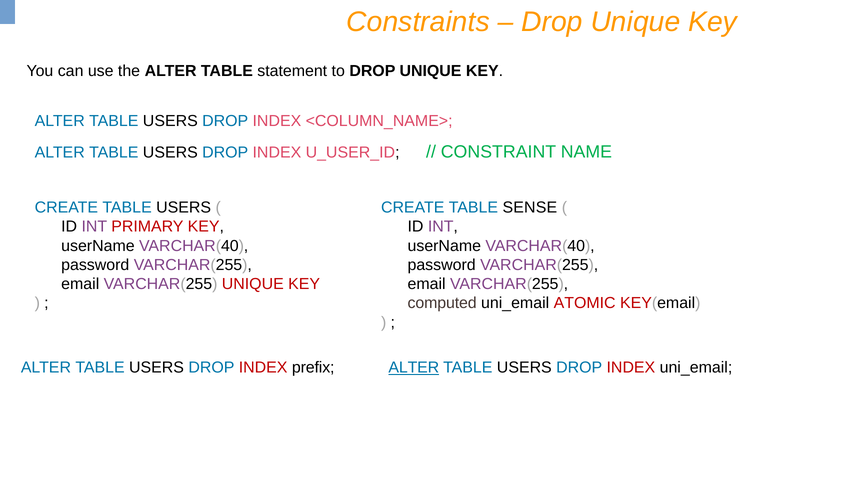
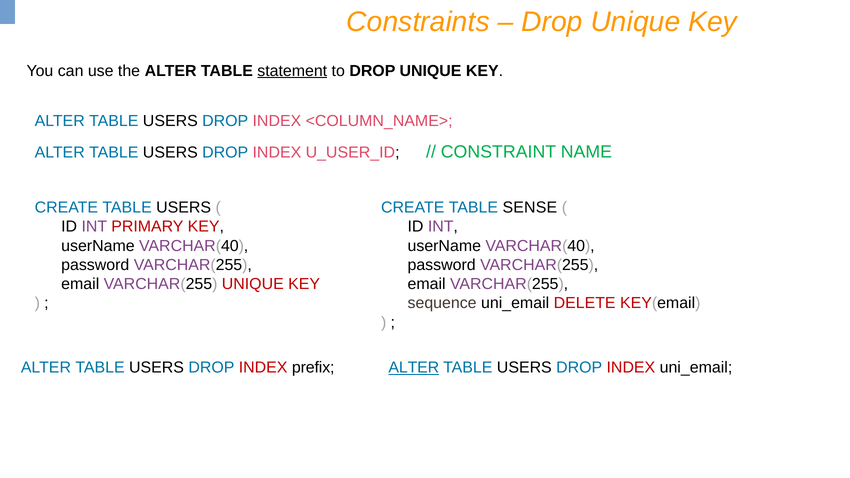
statement underline: none -> present (292, 71)
computed: computed -> sequence (442, 303)
ATOMIC: ATOMIC -> DELETE (585, 303)
